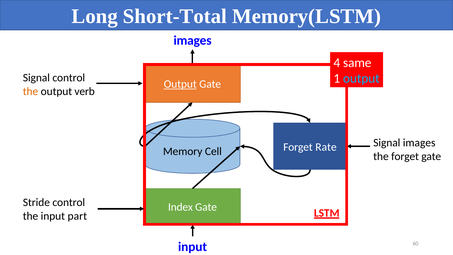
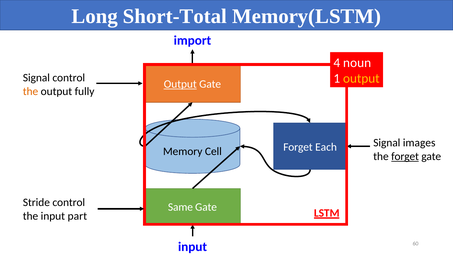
images: images -> import (192, 41)
same: same -> noun (357, 63)
output colour: light blue -> yellow (361, 78)
verb: verb -> fully (85, 91)
Rate: Rate -> Each (326, 147)
forget underline: none -> present (405, 156)
Index: Index -> Same (180, 207)
